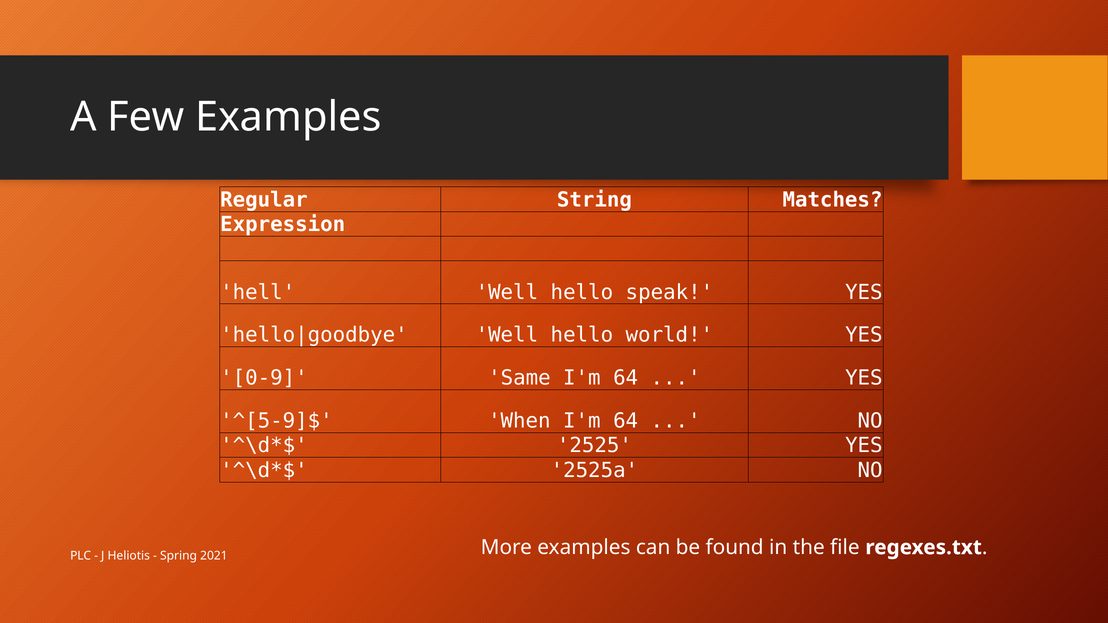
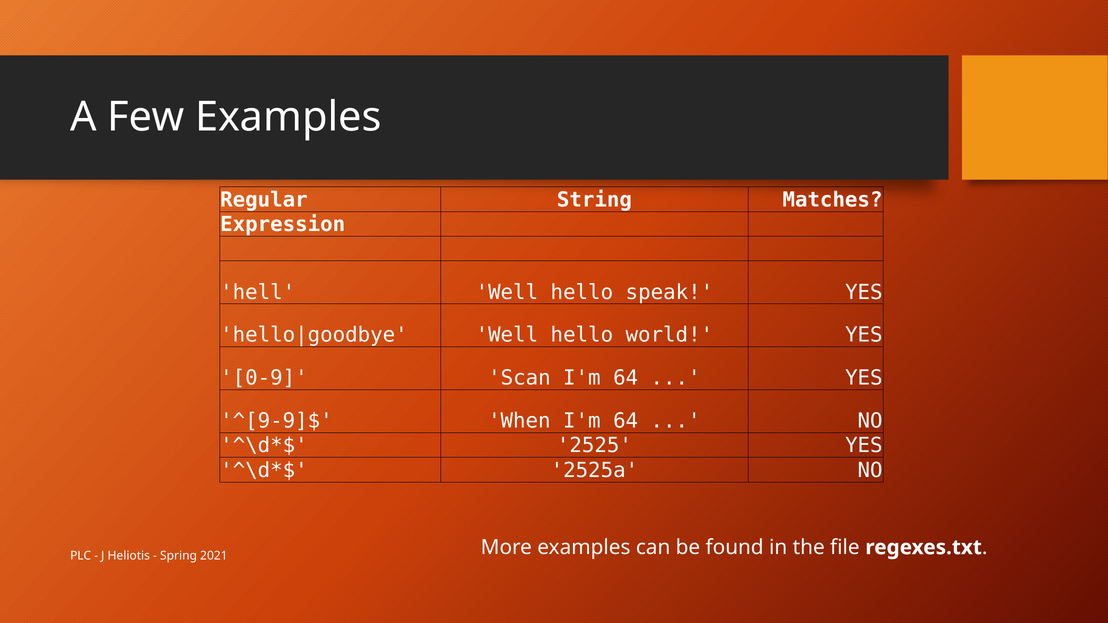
Same: Same -> Scan (519, 378)
^[5-9]$: ^[5-9]$ -> ^[9-9]$ (276, 421)
